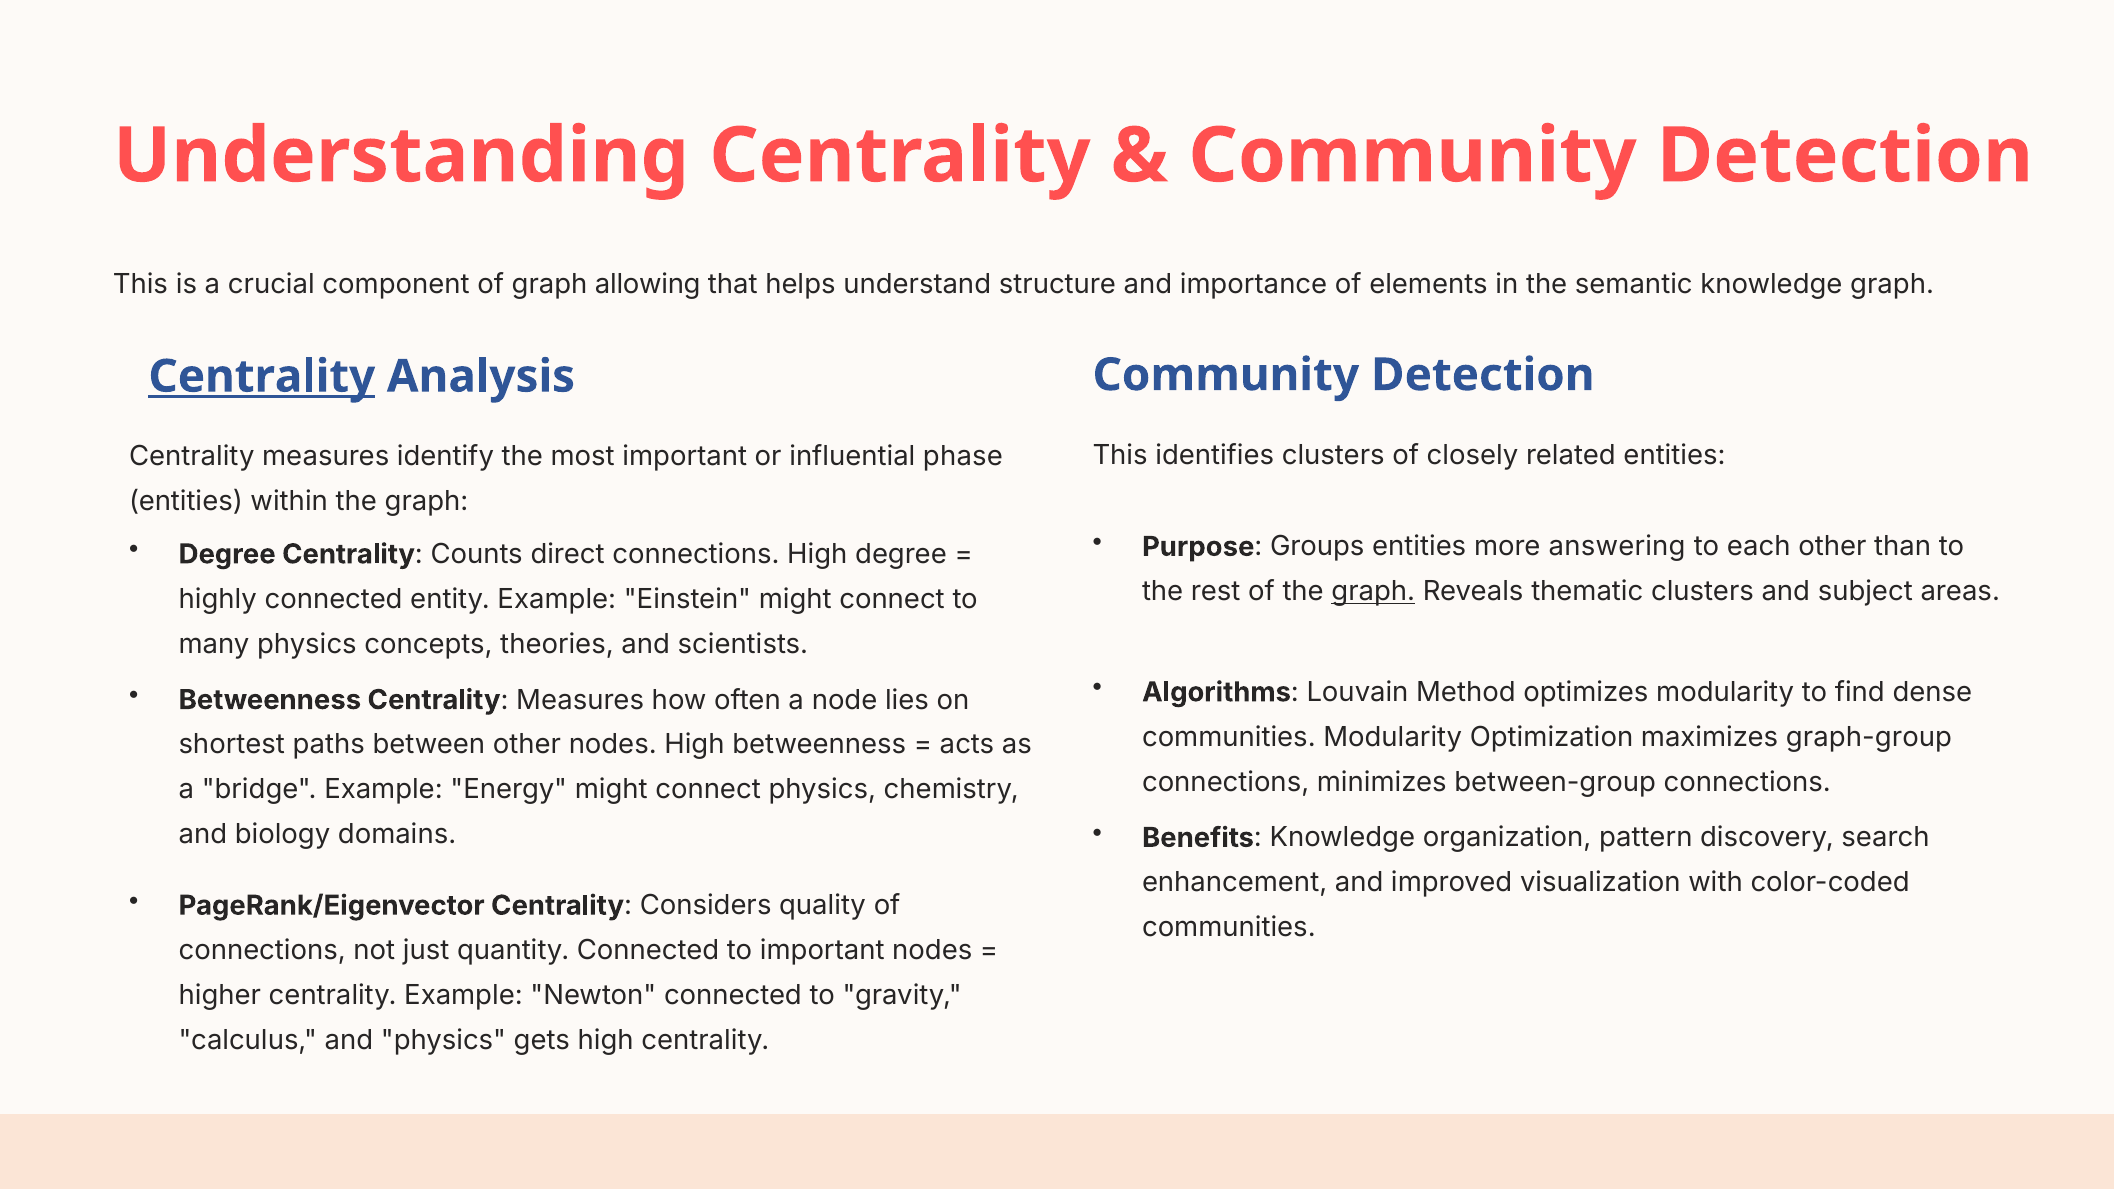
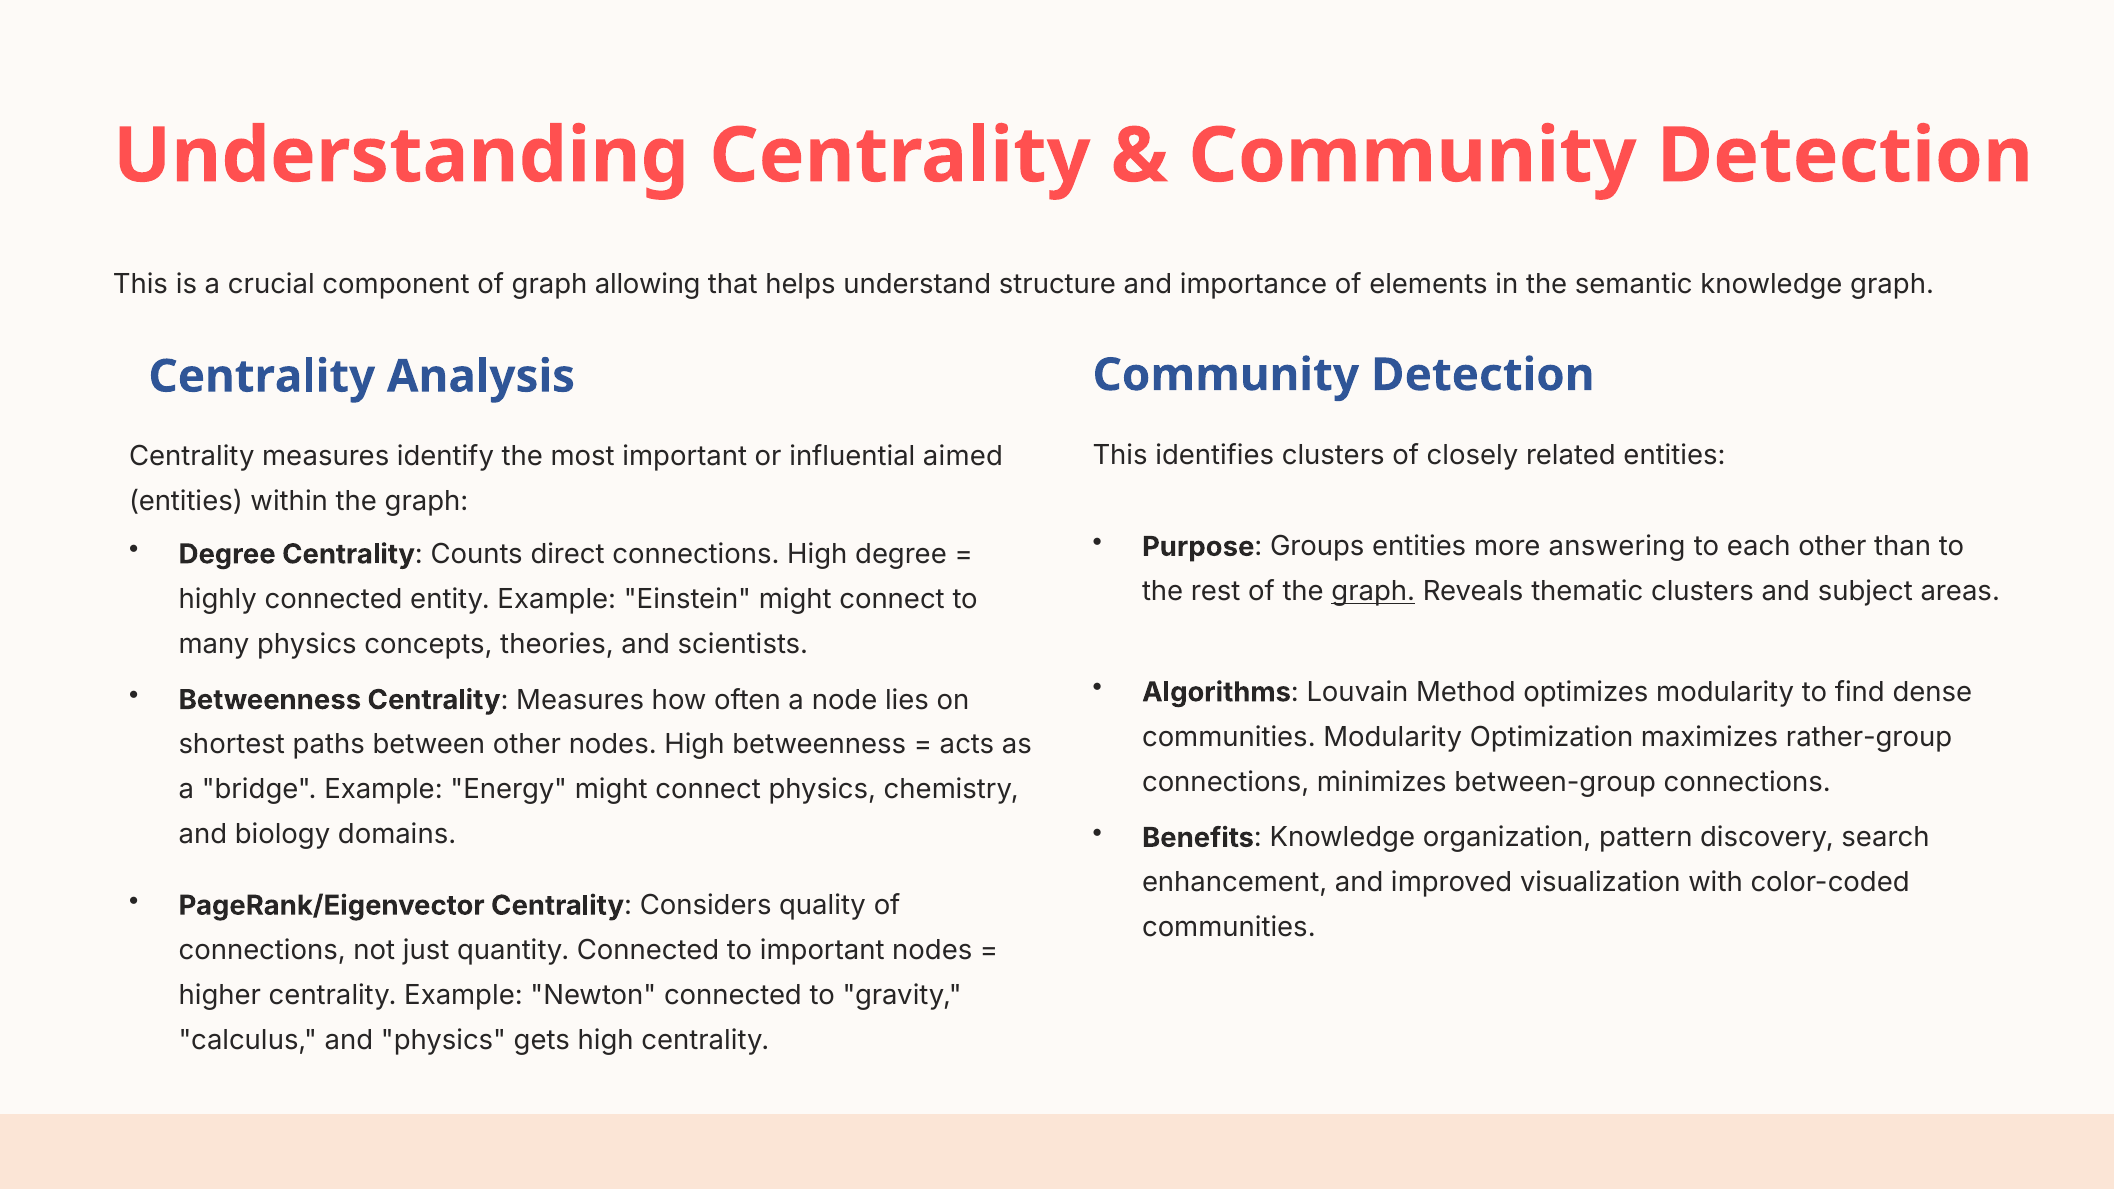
Centrality underline: present -> none (262, 377)
phase: phase -> aimed (963, 456)
graph-group: graph-group -> rather-group (1869, 737)
